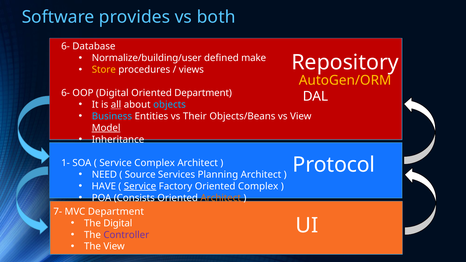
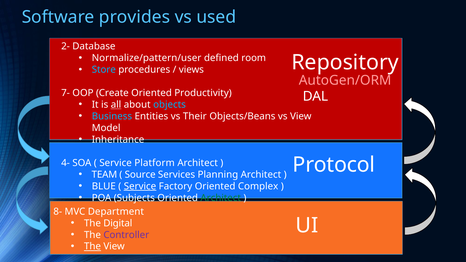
both: both -> used (216, 17)
6-: 6- -> 2- (66, 46)
Normalize/building/user: Normalize/building/user -> Normalize/pattern/user (147, 58)
make: make -> room (254, 58)
Store colour: yellow -> light blue (104, 70)
AutoGen/ORM colour: yellow -> pink (345, 80)
6-: 6- -> 7- (66, 93)
OOP Digital: Digital -> Create (112, 93)
Oriented Department: Department -> Productivity (203, 93)
Model underline: present -> none (106, 128)
1-: 1- -> 4- (66, 163)
Service Complex: Complex -> Platform (155, 163)
NEED: NEED -> TEAM (104, 175)
HAVE: HAVE -> BLUE (104, 186)
Consists: Consists -> Subjects (134, 198)
Architect colour: orange -> green (221, 198)
7-: 7- -> 8- (58, 212)
The underline: none -> present (92, 247)
